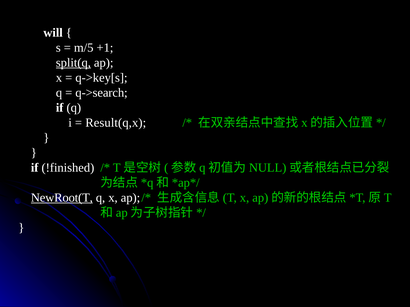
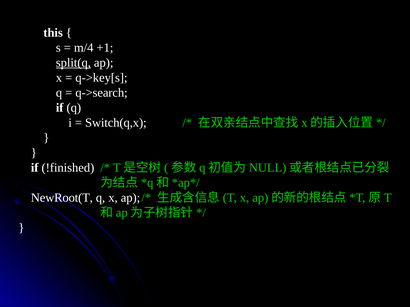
will: will -> this (53, 33)
m/5: m/5 -> m/4 (84, 48)
Result(q,x: Result(q,x -> Switch(q,x (116, 123)
NewRoot(T underline: present -> none (62, 198)
